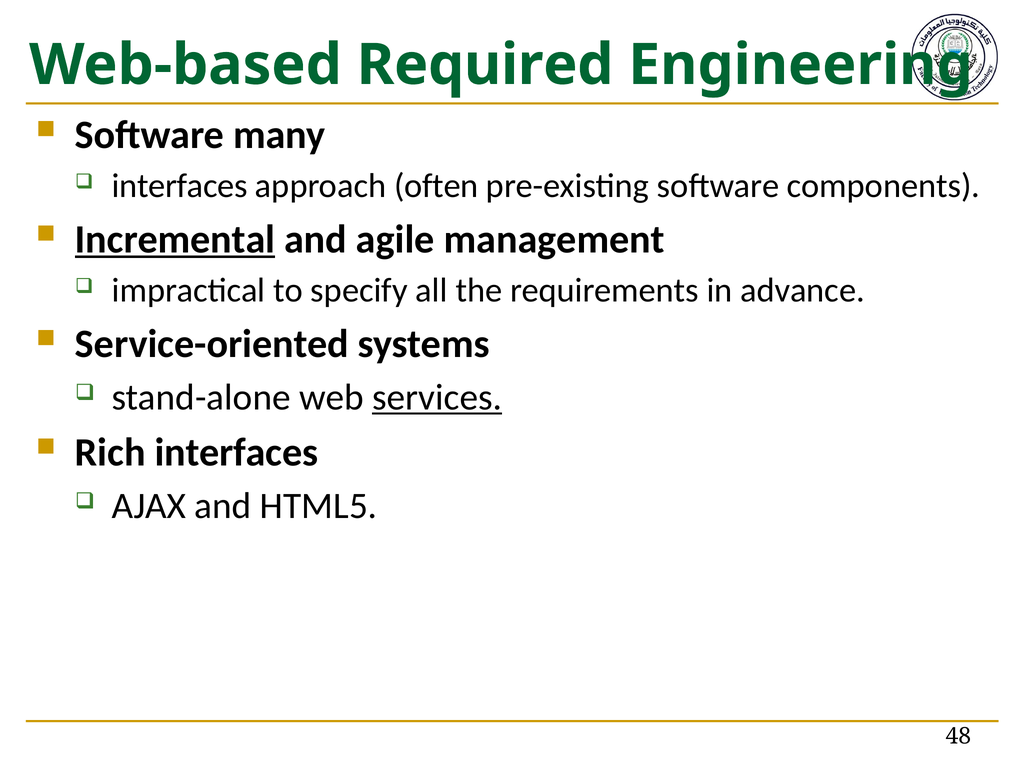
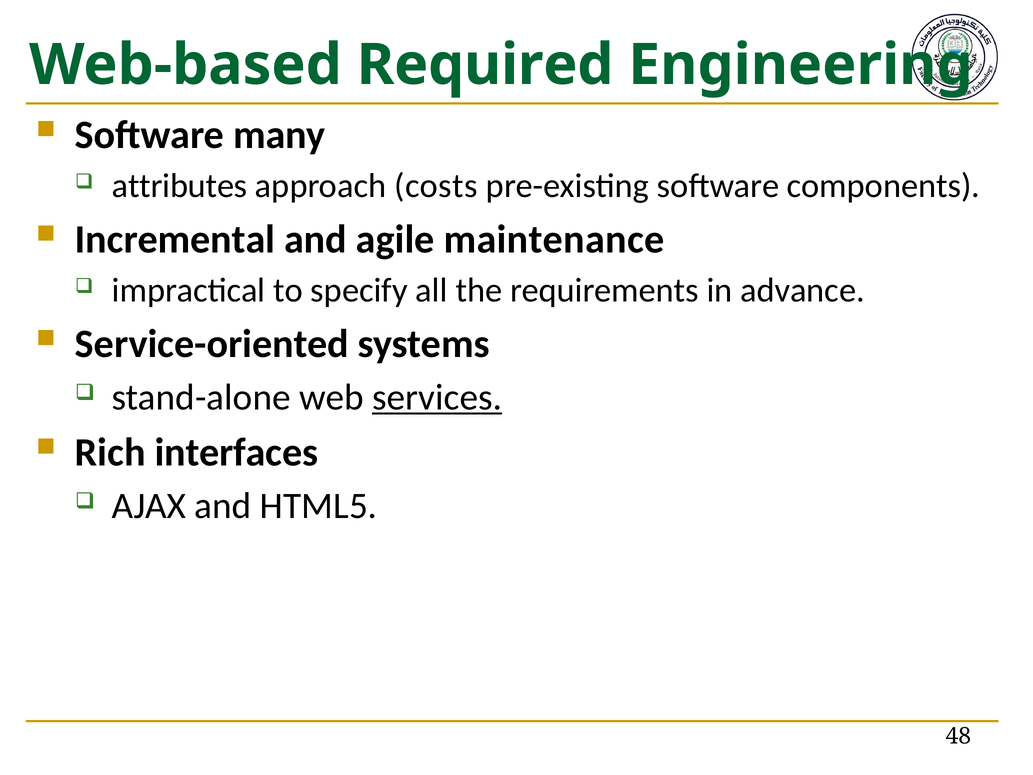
interfaces: interfaces -> attributes (180, 186)
often: often -> costs (436, 186)
Incremental underline: present -> none (175, 239)
management: management -> maintenance (554, 239)
